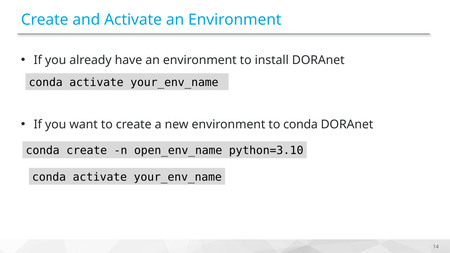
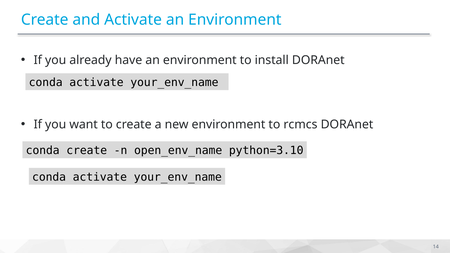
to conda: conda -> rcmcs (300, 124)
